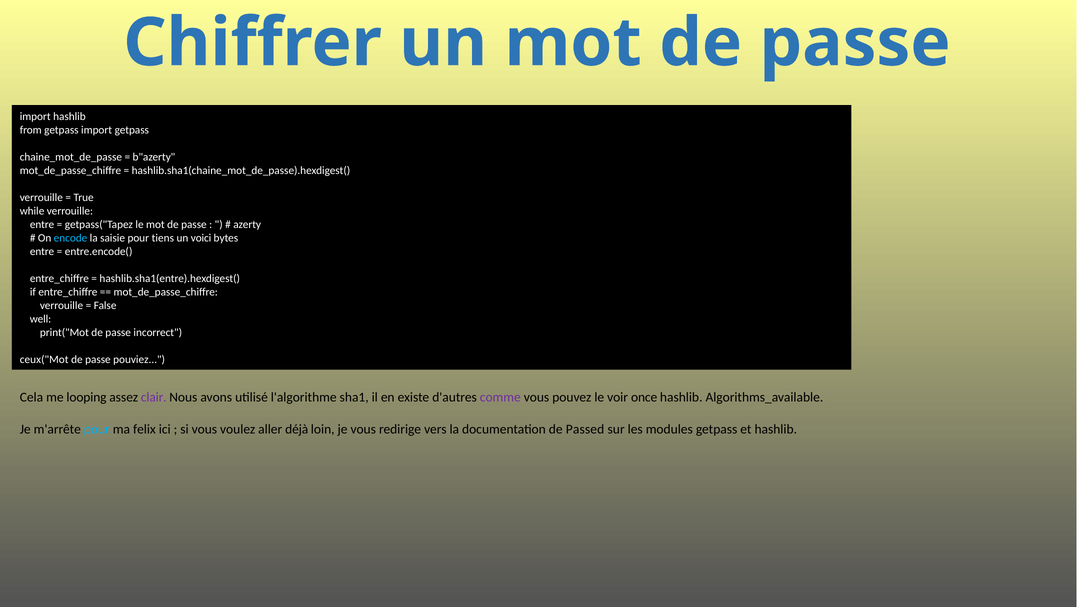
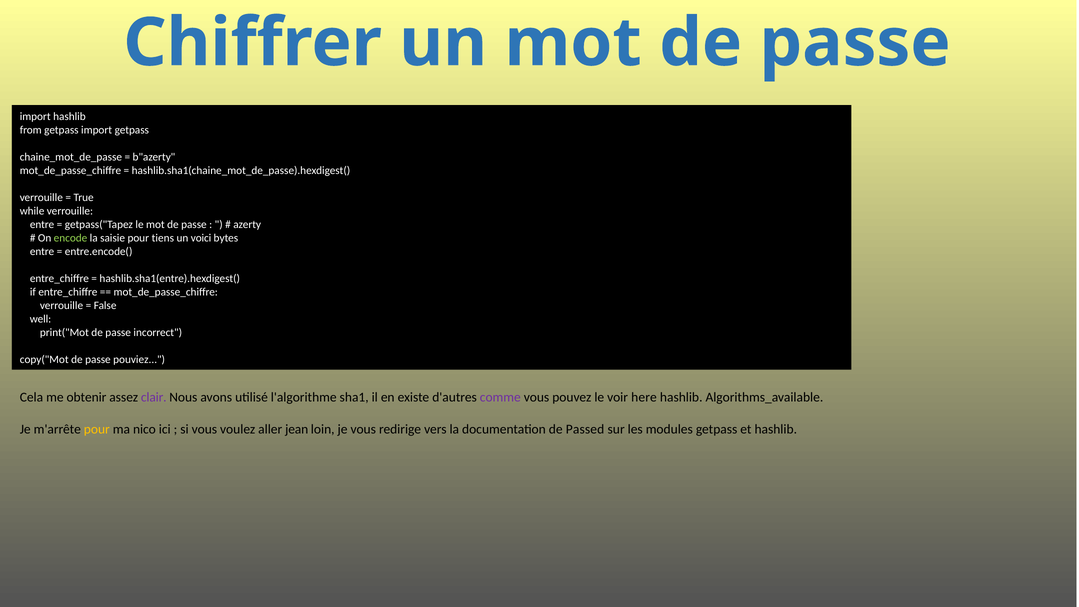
encode colour: light blue -> light green (71, 238)
ceux("Mot: ceux("Mot -> copy("Mot (44, 360)
looping: looping -> obtenir (86, 397)
once: once -> here (644, 397)
pour colour: light blue -> yellow (97, 429)
felix: felix -> nico (144, 429)
déjà: déjà -> jean (297, 429)
